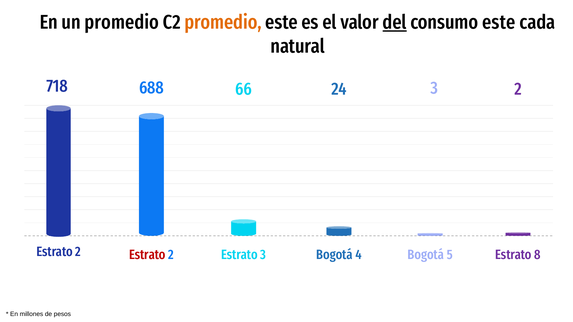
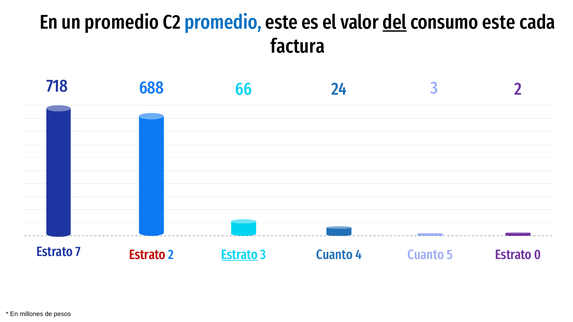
promedio colour: orange -> blue (223, 22)
natural: natural -> factura (298, 46)
2: 2 -> 7 (78, 252)
Estrato underline: none -> present (239, 255)
Bogotá: Bogotá -> Cuanto (334, 255)
Bogotá: Bogotá -> Cuanto (426, 255)
8: 8 -> 0 (538, 255)
